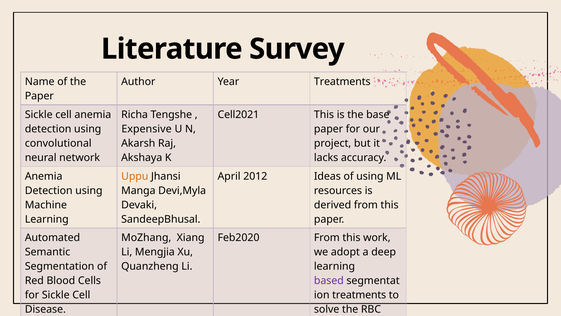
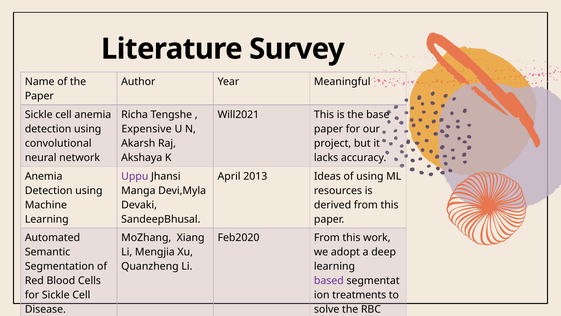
Year Treatments: Treatments -> Meaningful (342, 82)
Cell2021: Cell2021 -> Will2021 (238, 115)
Uppu colour: orange -> purple (135, 176)
2012: 2012 -> 2013 (255, 176)
